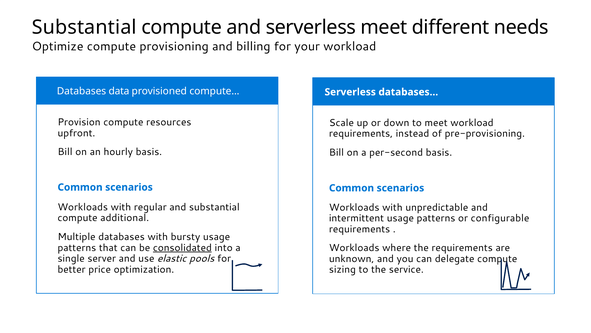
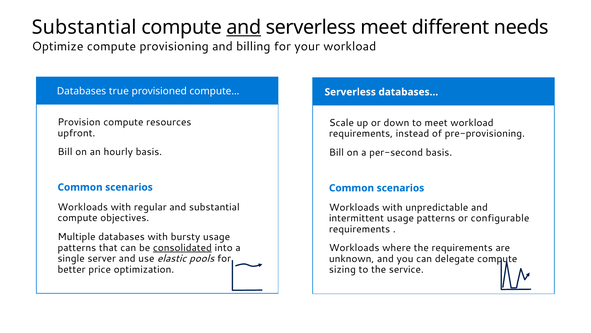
and underline: none -> present (244, 27)
data: data -> true (119, 91)
additional: additional -> objectives (125, 218)
